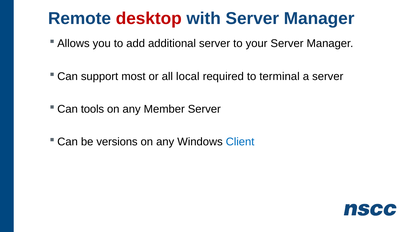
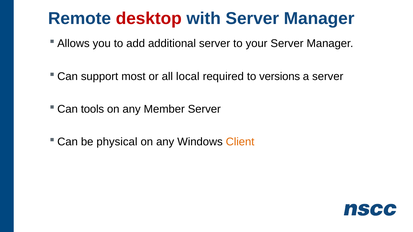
terminal: terminal -> versions (280, 76)
versions: versions -> physical (117, 142)
Client colour: blue -> orange (240, 142)
